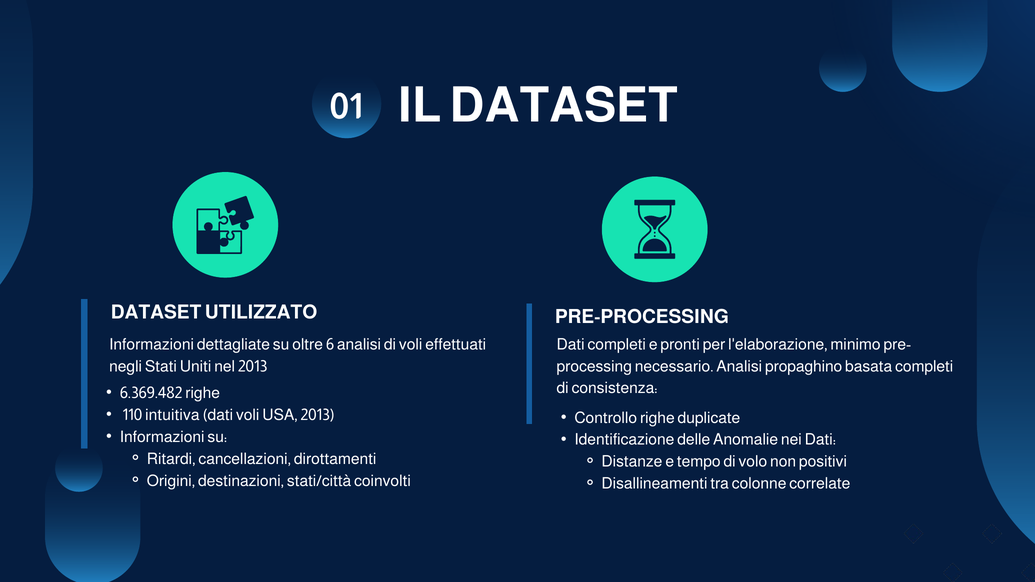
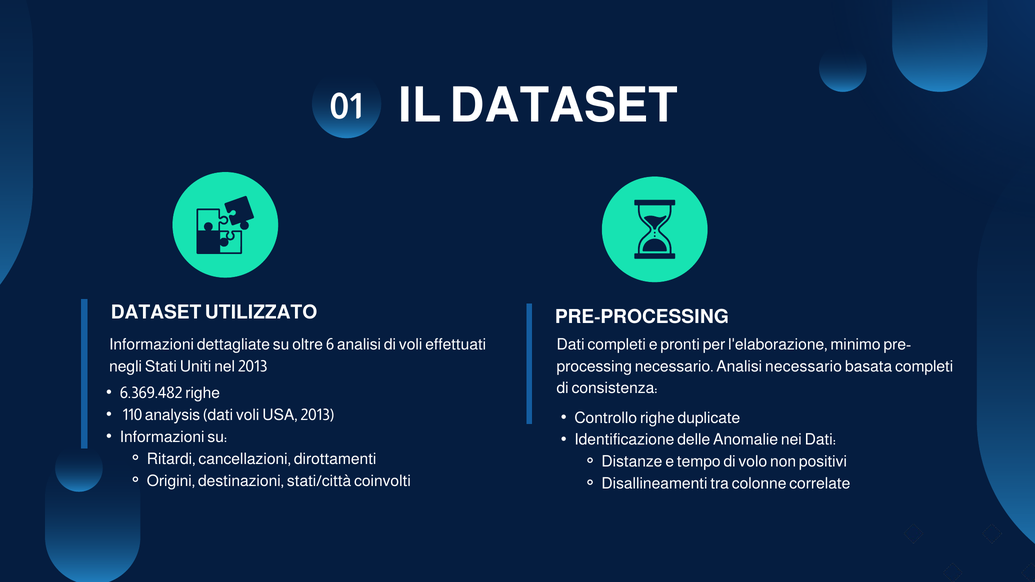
Analisi propaghino: propaghino -> necessario (804, 366)
intuitiva: intuitiva -> analysis (172, 415)
